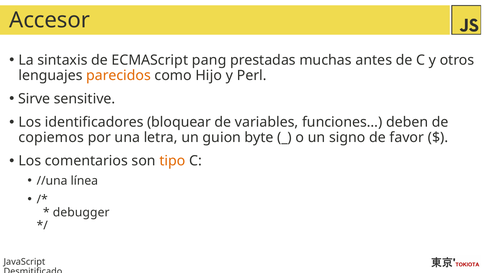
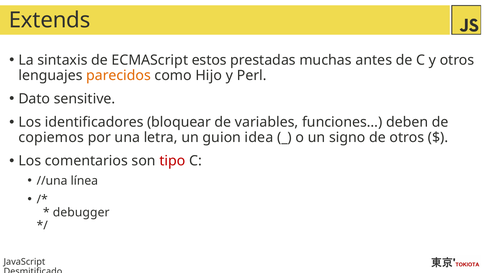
Accesor: Accesor -> Extends (50, 20)
pang: pang -> estos (209, 60)
Sirve: Sirve -> Dato (34, 99)
byte: byte -> idea (259, 138)
de favor: favor -> otros (407, 138)
tipo colour: orange -> red (172, 161)
